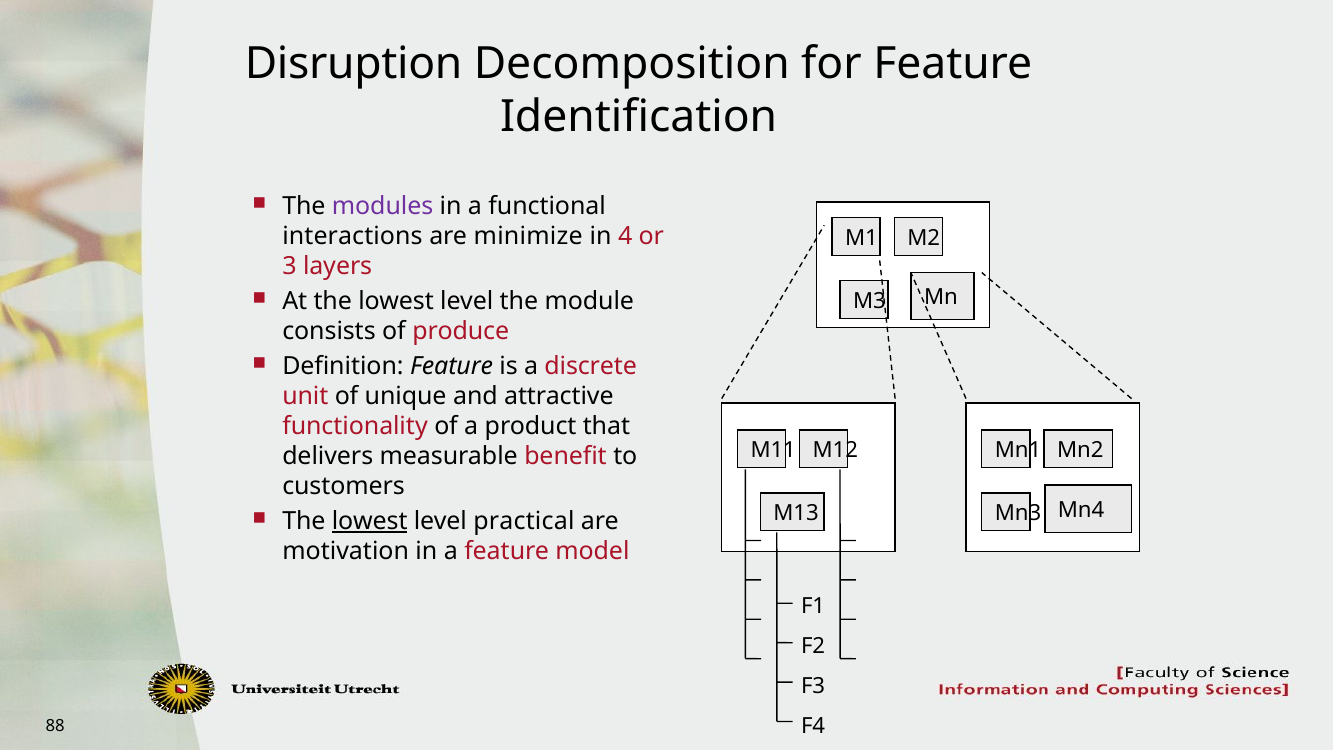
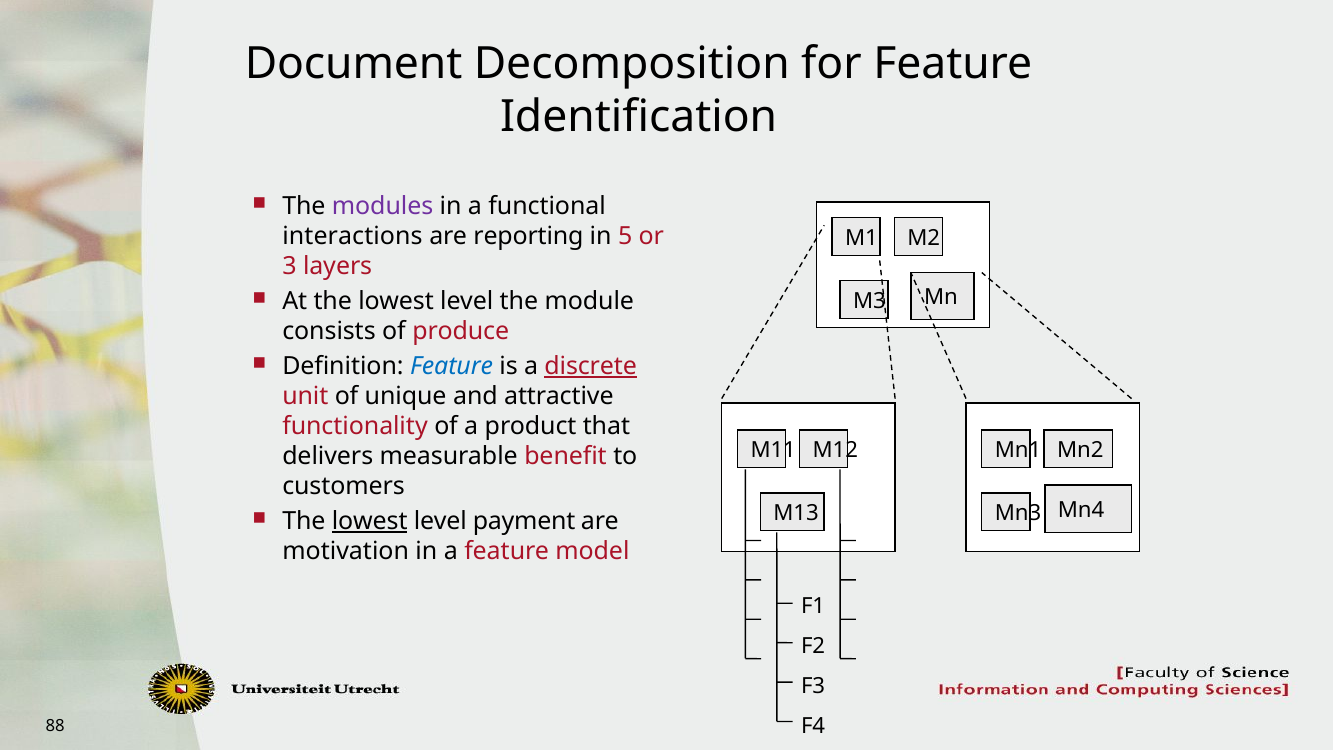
Disruption: Disruption -> Document (354, 64)
minimize: minimize -> reporting (528, 237)
4: 4 -> 5 (625, 237)
Feature colour: black -> blue (452, 367)
discrete underline: none -> present (591, 367)
practical: practical -> payment (524, 521)
